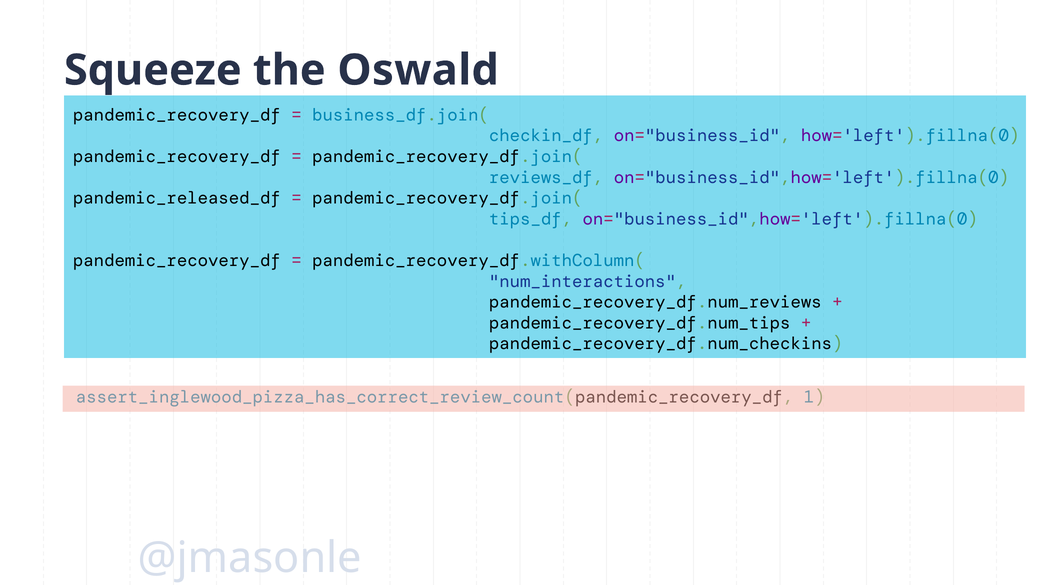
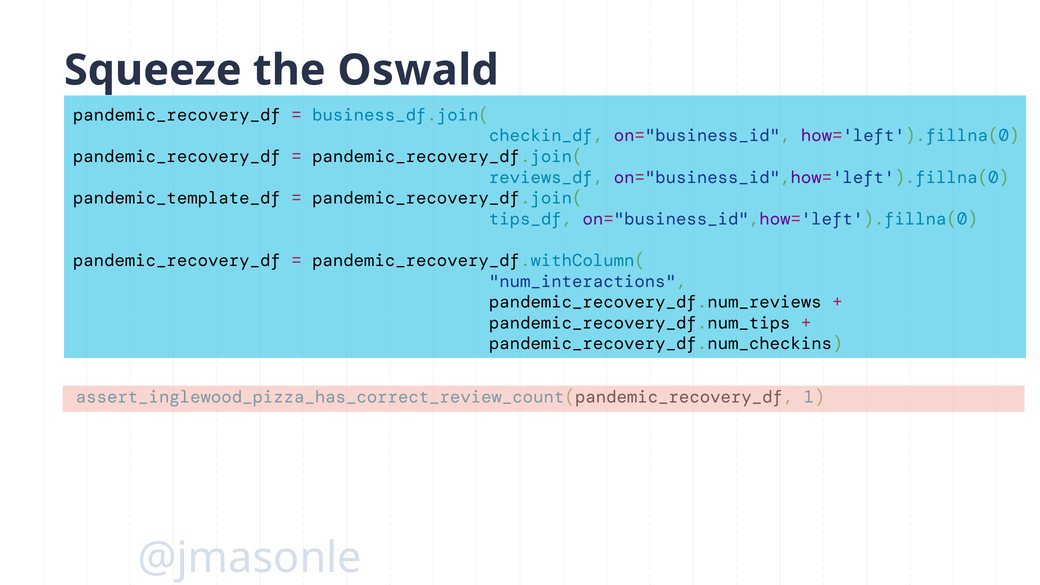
pandemic_released_df: pandemic_released_df -> pandemic_template_df (177, 198)
